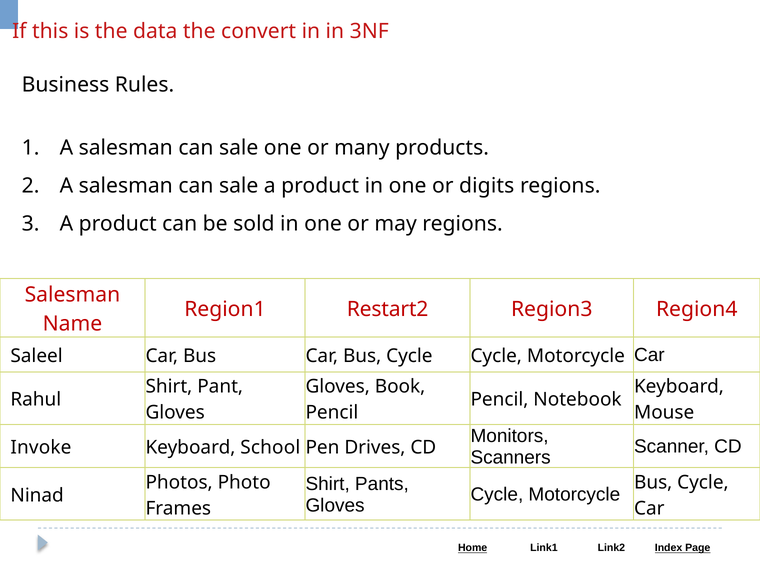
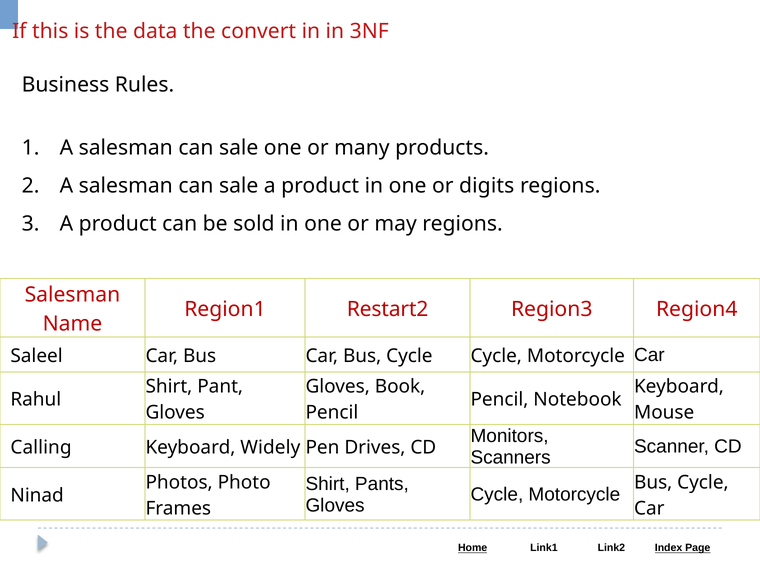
Invoke: Invoke -> Calling (41, 447)
School: School -> Widely (270, 447)
